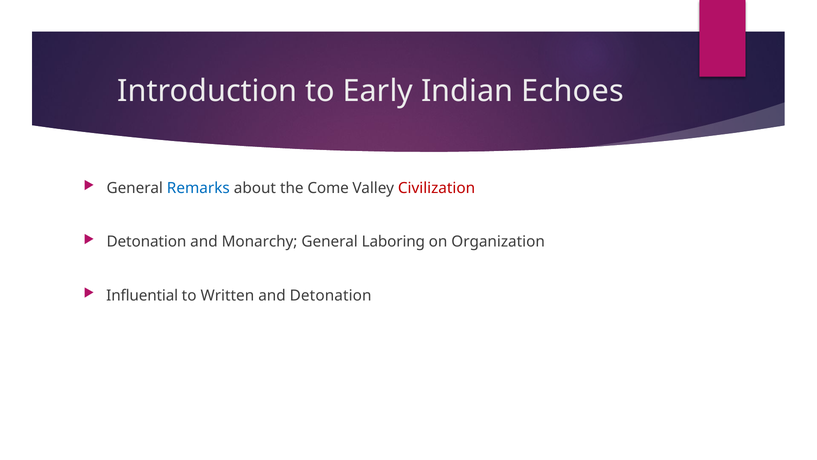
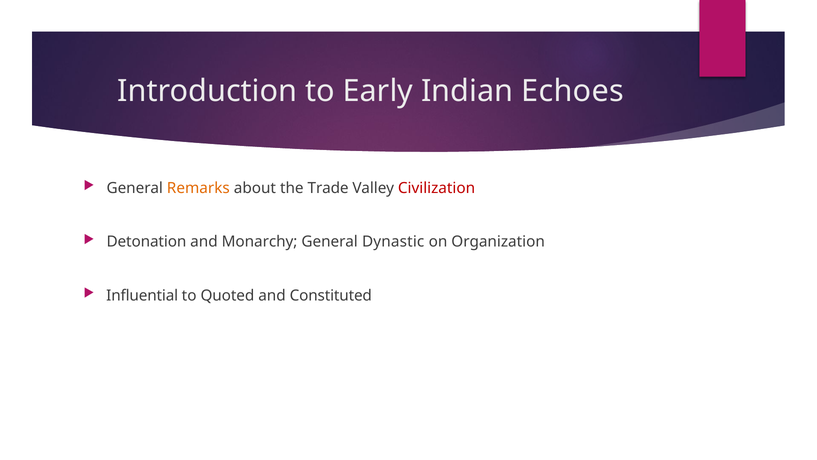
Remarks colour: blue -> orange (198, 188)
Come: Come -> Trade (328, 188)
Laboring: Laboring -> Dynastic (393, 242)
Written: Written -> Quoted (227, 295)
and Detonation: Detonation -> Constituted (331, 295)
